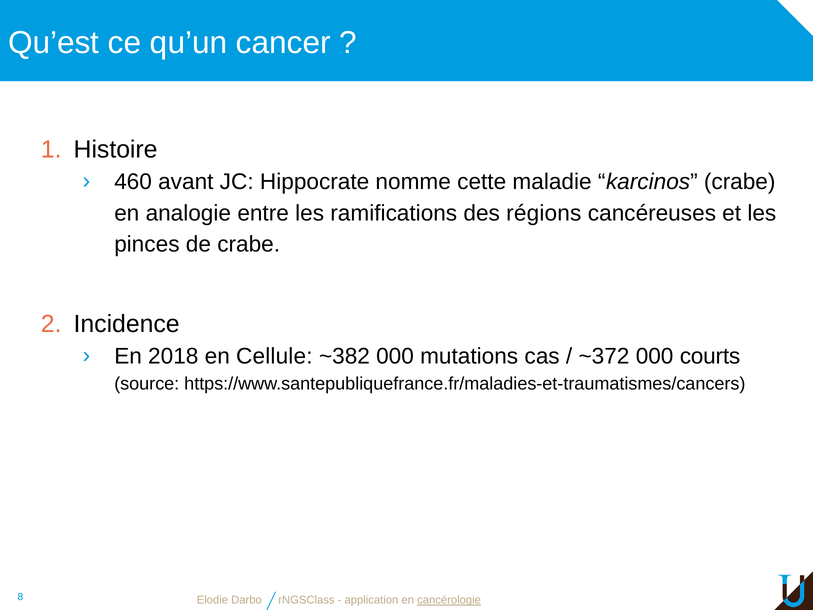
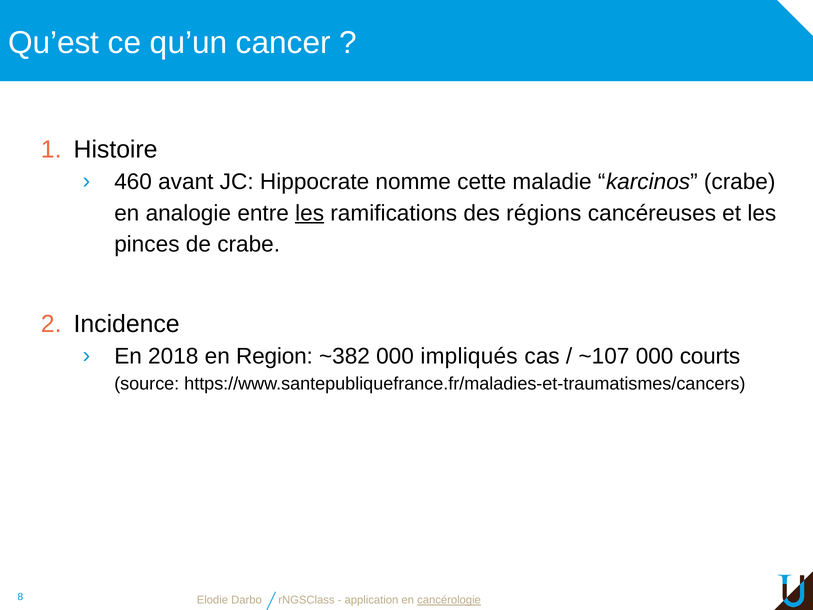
les underline: none -> present (310, 213)
Cellule: Cellule -> Region (274, 356)
mutations: mutations -> impliqués (469, 356)
~372: ~372 -> ~107 (604, 356)
